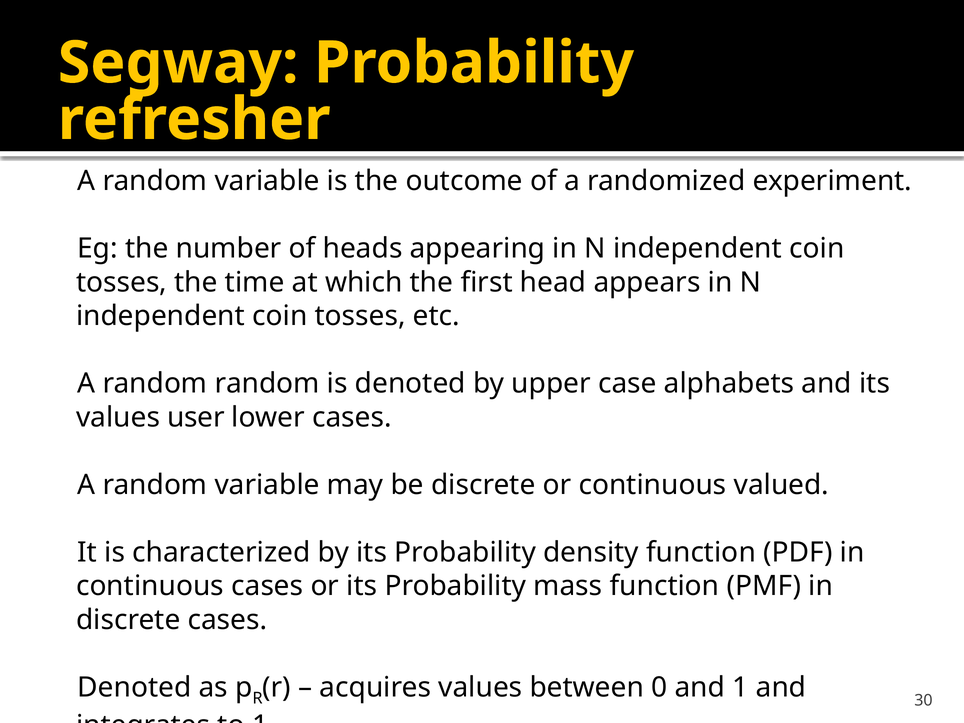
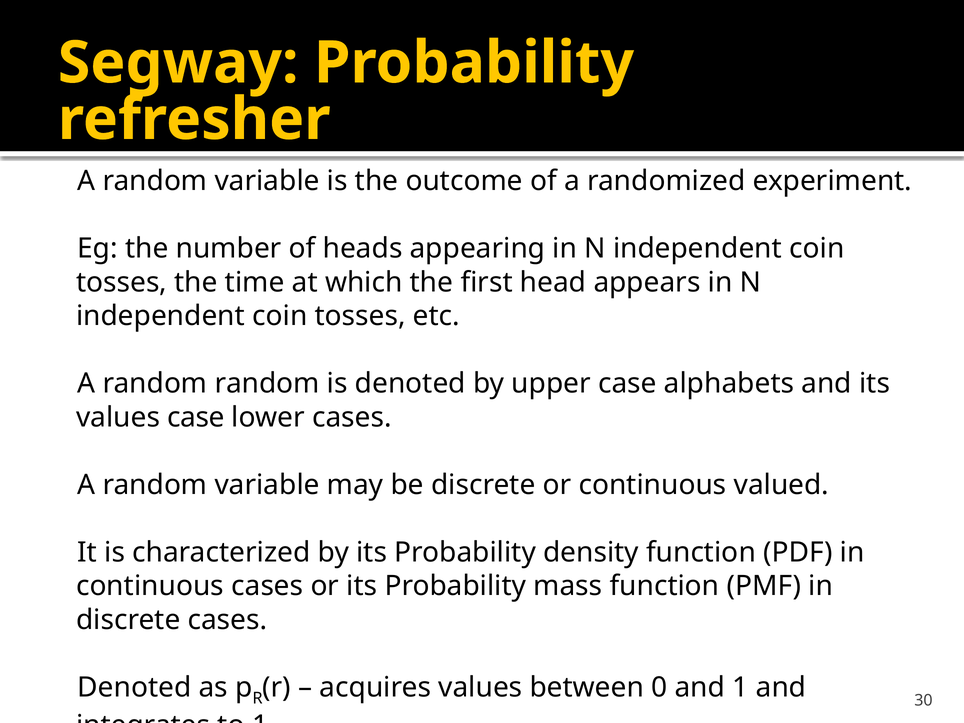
values user: user -> case (196, 417)
